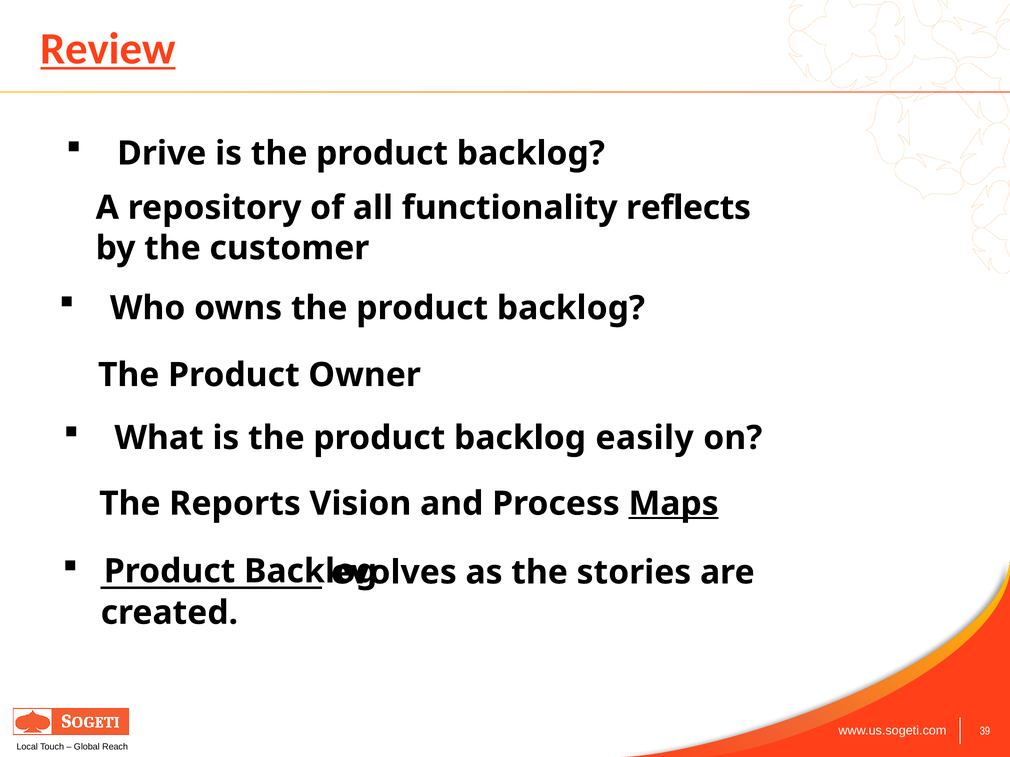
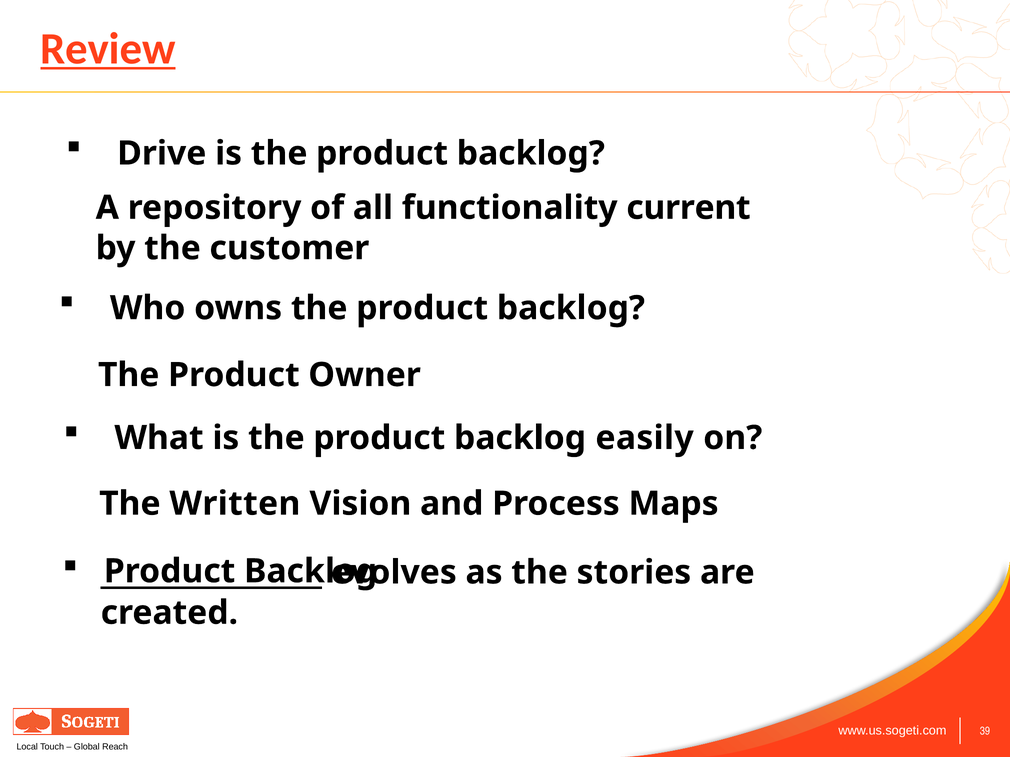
reflects: reflects -> current (688, 208)
Reports: Reports -> Written (235, 504)
Maps underline: present -> none (674, 504)
